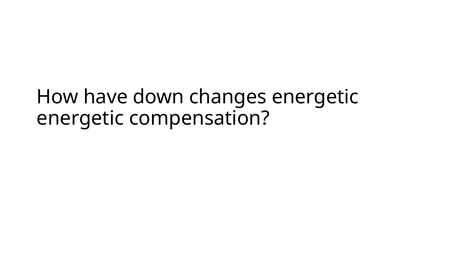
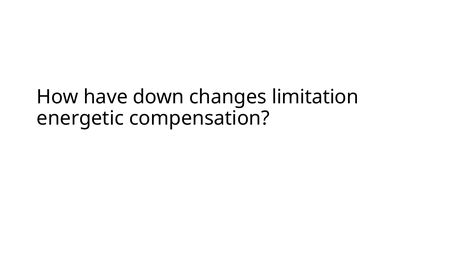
changes energetic: energetic -> limitation (315, 97)
